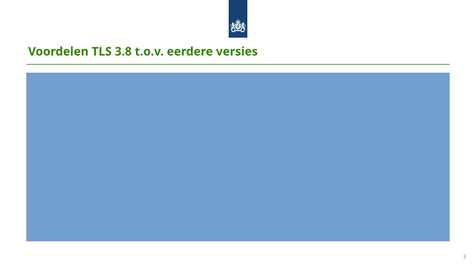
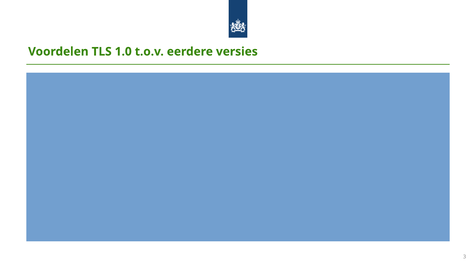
3.8: 3.8 -> 1.0 (123, 52)
